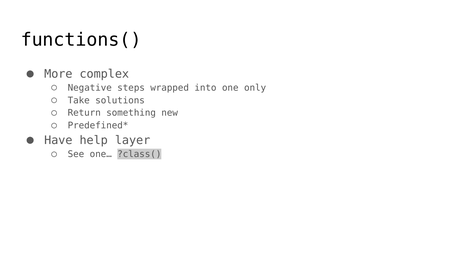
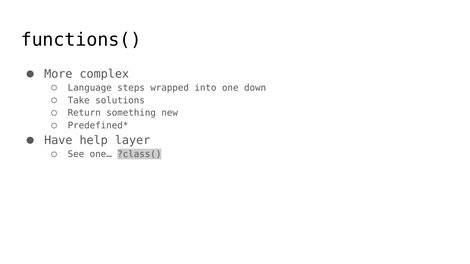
Negative: Negative -> Language (90, 88)
only: only -> down (255, 88)
